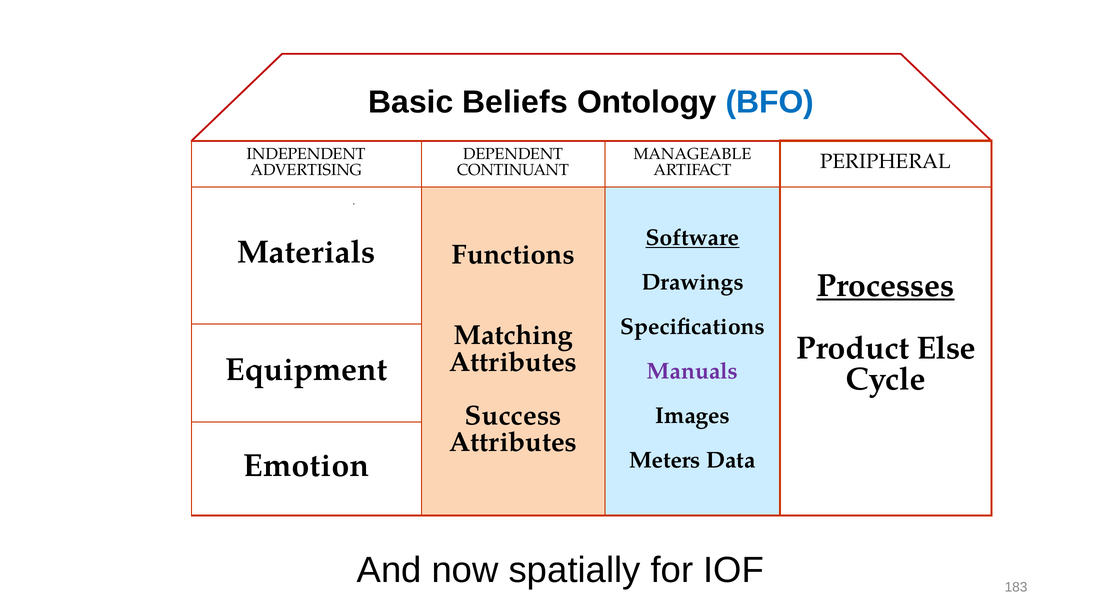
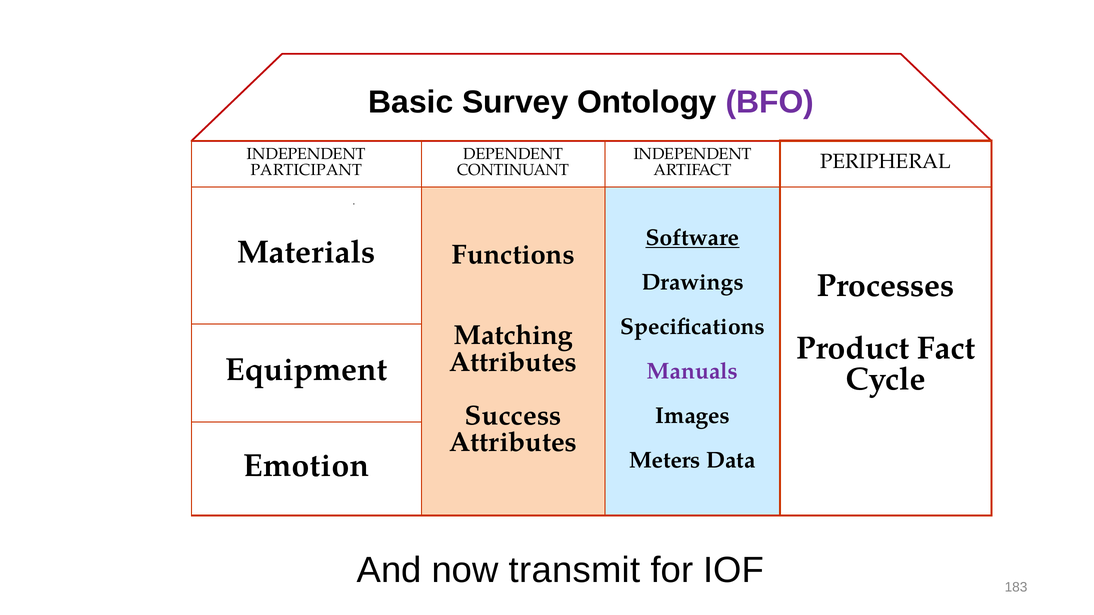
Beliefs: Beliefs -> Survey (515, 102)
BFO colour: blue -> purple (770, 102)
MANAGEABLE: MANAGEABLE -> INDEPENDENT (693, 154)
ADVERTISING: ADVERTISING -> PARTICIPANT (306, 170)
Processes underline: present -> none (886, 286)
Else: Else -> Fact (946, 348)
spatially: spatially -> transmit (574, 571)
